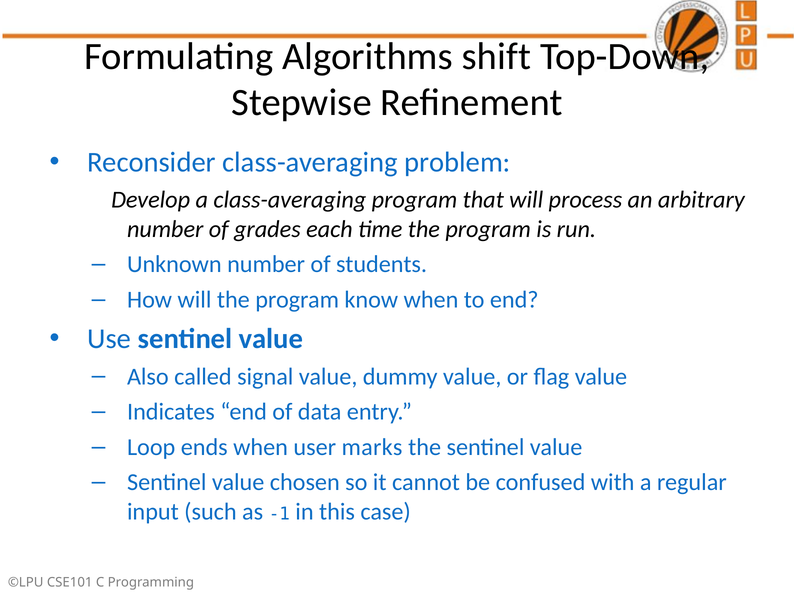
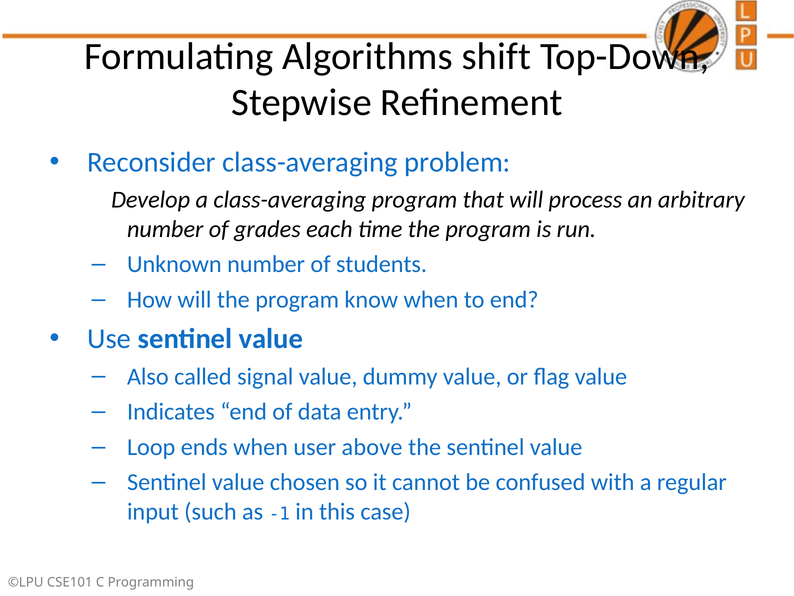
marks: marks -> above (372, 447)
